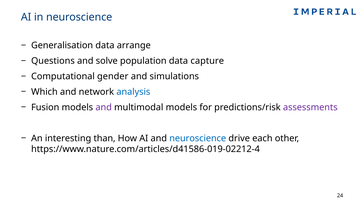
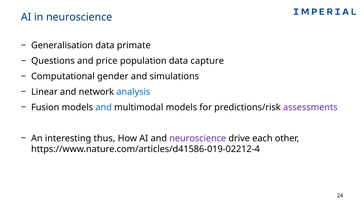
arrange: arrange -> primate (134, 45)
solve: solve -> price (107, 61)
Which: Which -> Linear (44, 92)
and colour: purple -> blue (104, 107)
than: than -> thus (104, 138)
neuroscience colour: blue -> purple (198, 138)
